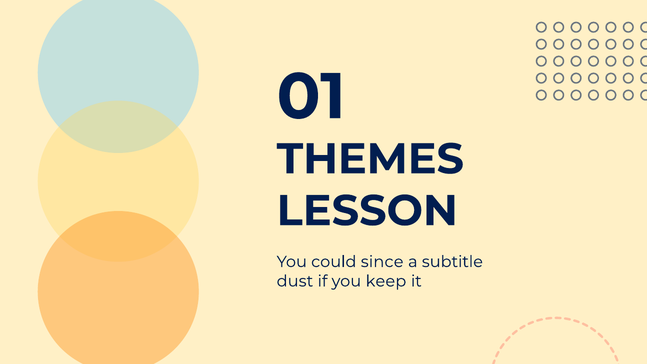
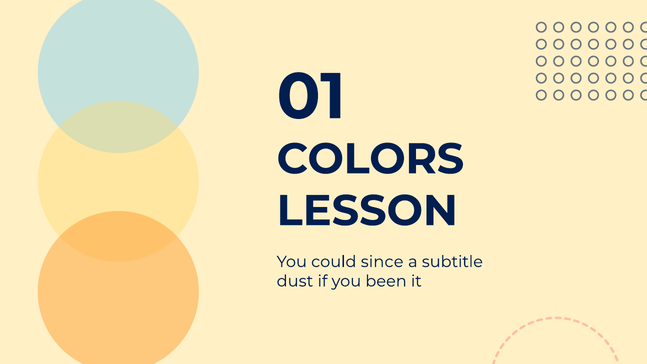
THEMES: THEMES -> COLORS (370, 159)
keep: keep -> been (386, 281)
